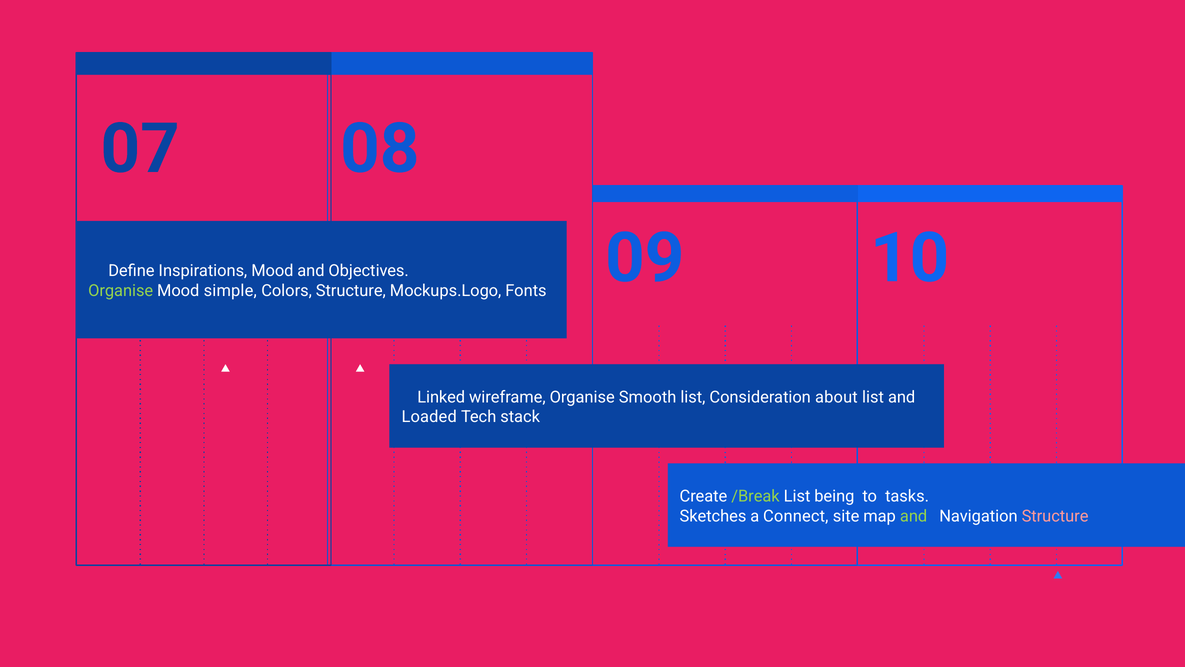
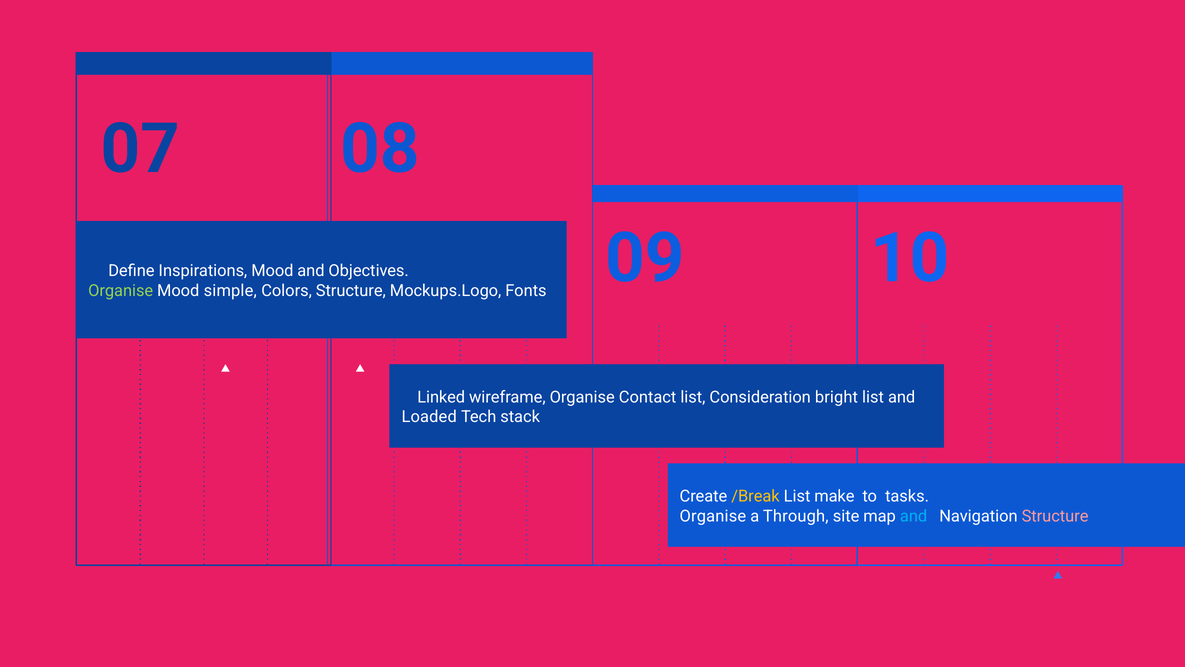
Smooth: Smooth -> Contact (648, 397)
about: about -> bright (836, 397)
/Break colour: light green -> yellow (755, 496)
being: being -> make (834, 496)
Sketches: Sketches -> Organise (713, 516)
Connect: Connect -> Through (796, 516)
and colour: light green -> light blue (914, 516)
